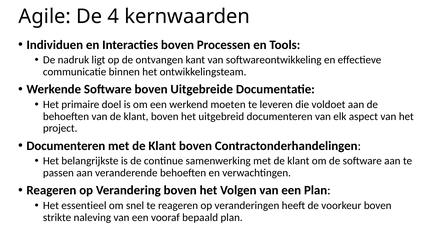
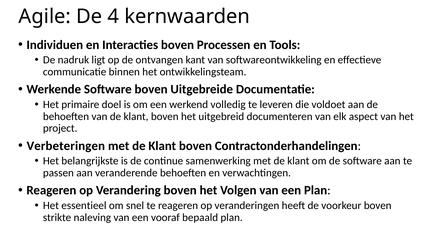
moeten: moeten -> volledig (228, 104)
Documenteren: Documenteren -> Verbeteringen (66, 146)
